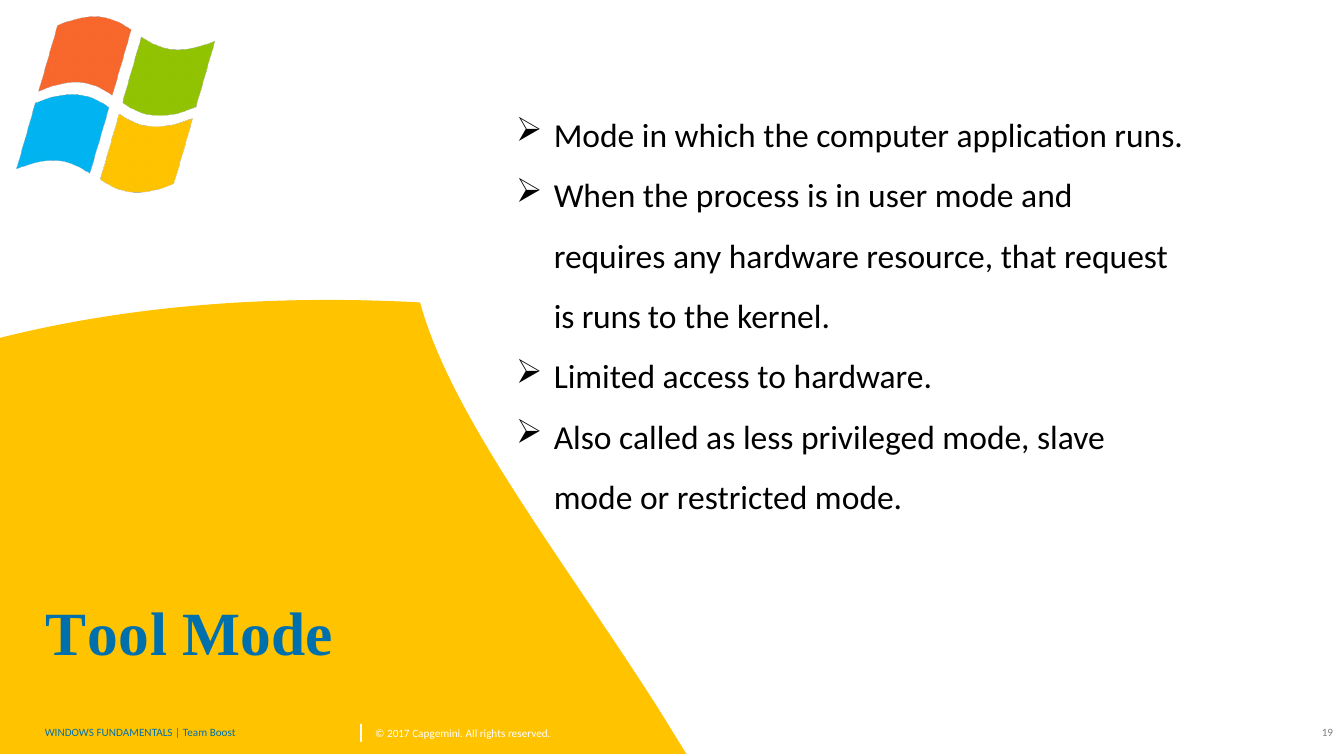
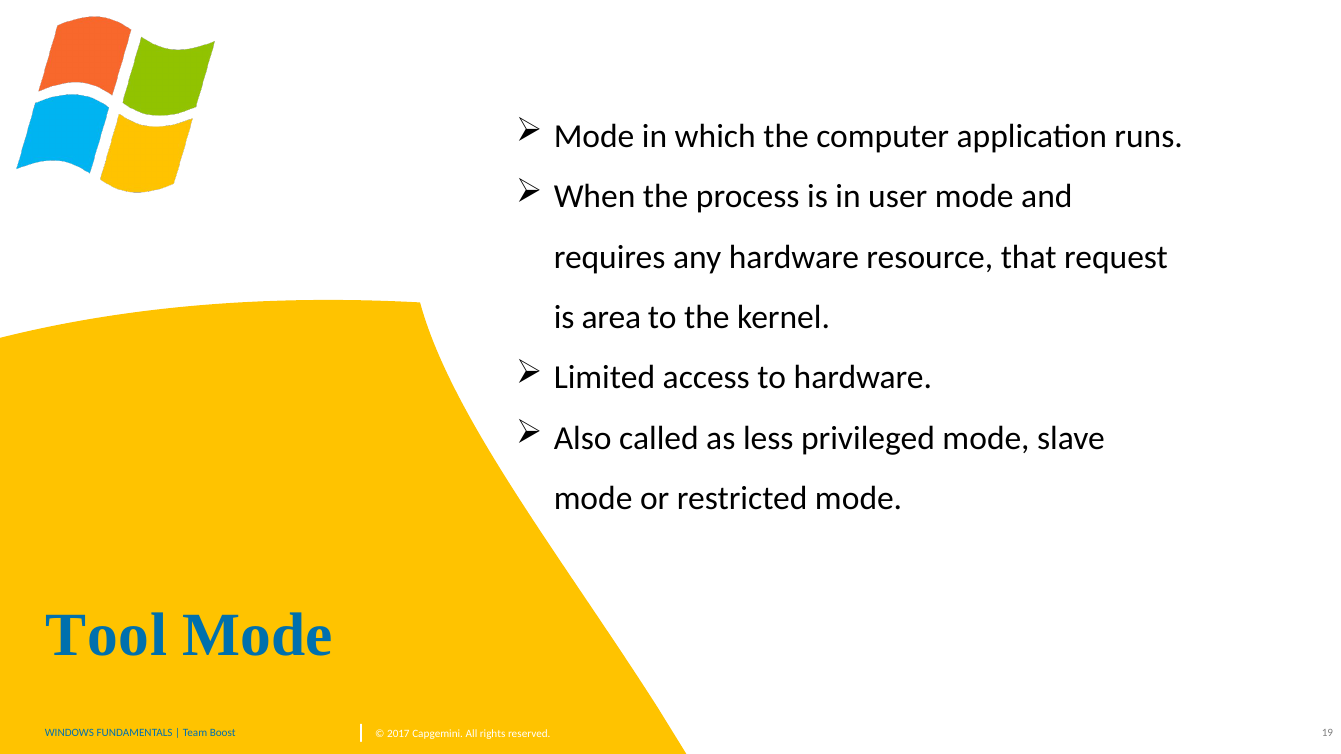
is runs: runs -> area (611, 317)
